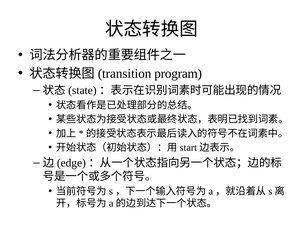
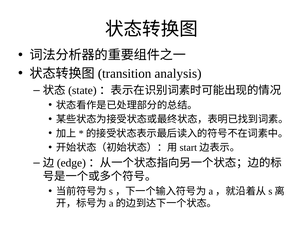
program: program -> analysis (178, 74)
